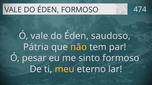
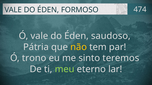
pesar: pesar -> trono (34, 58)
sinto formoso: formoso -> teremos (121, 58)
meu colour: yellow -> light green (65, 70)
